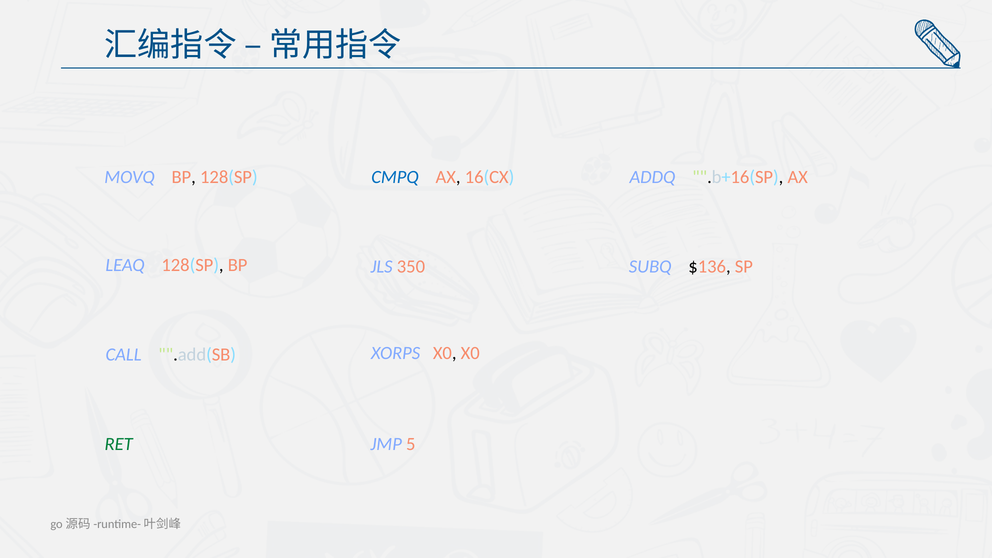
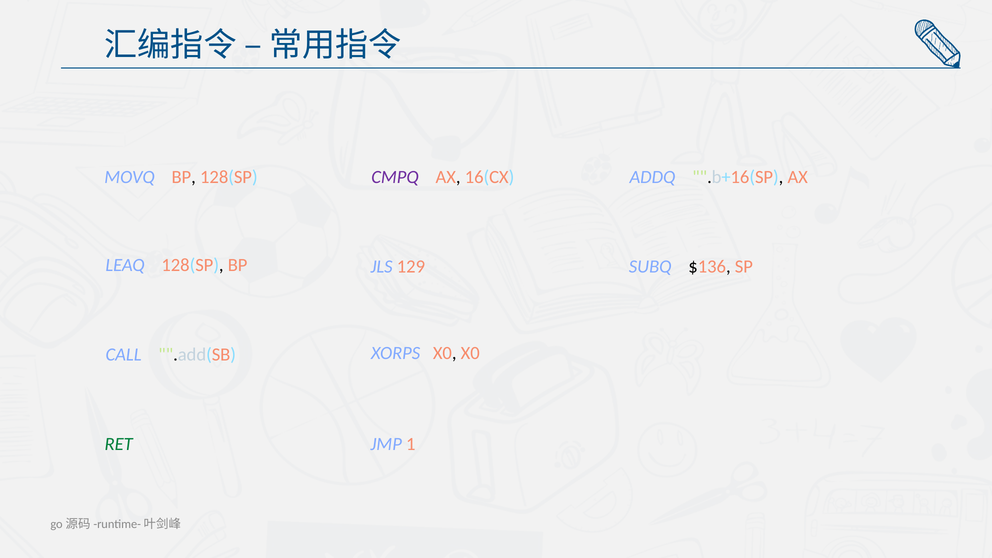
CMPQ colour: blue -> purple (395, 177)
350: 350 -> 129 (411, 267)
5: 5 -> 1 (411, 444)
